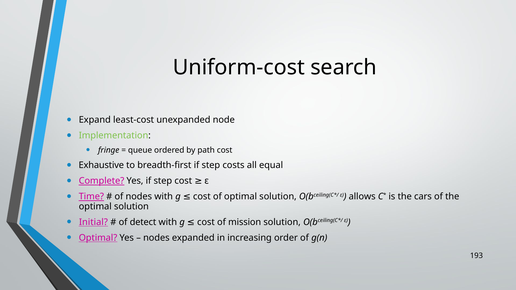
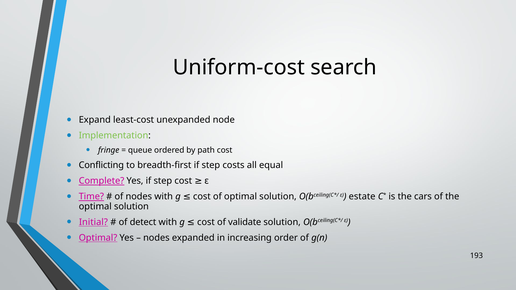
Exhaustive: Exhaustive -> Conflicting (101, 165)
allows: allows -> estate (362, 197)
mission: mission -> validate (245, 222)
